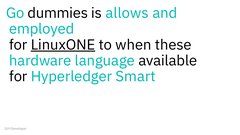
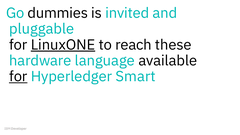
allows: allows -> invited (127, 13)
employed: employed -> pluggable (42, 29)
when: when -> reach (134, 45)
for underline: none -> present (18, 76)
